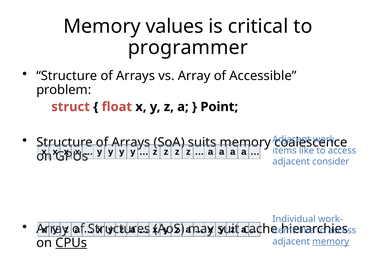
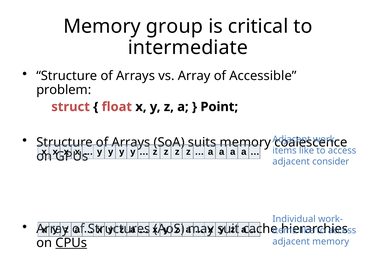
values: values -> group (174, 26)
programmer: programmer -> intermediate (188, 48)
memory underline: present -> none (331, 241)
